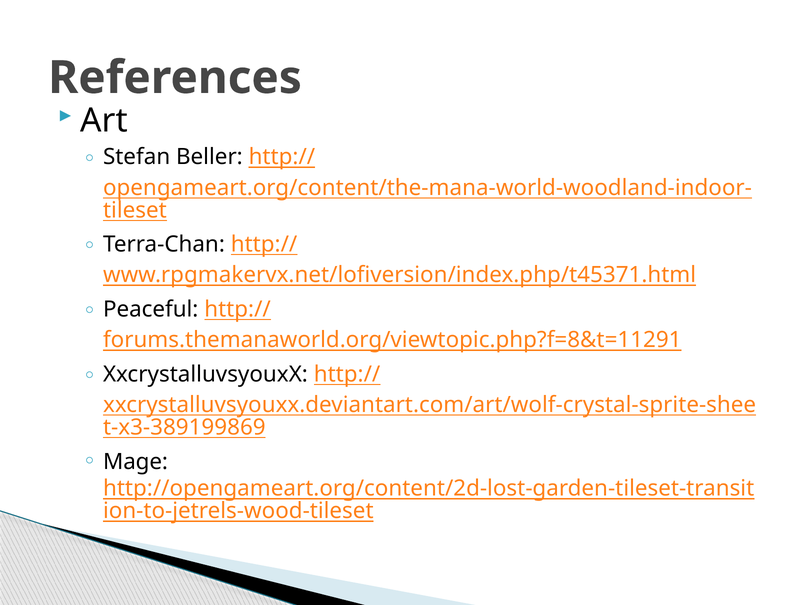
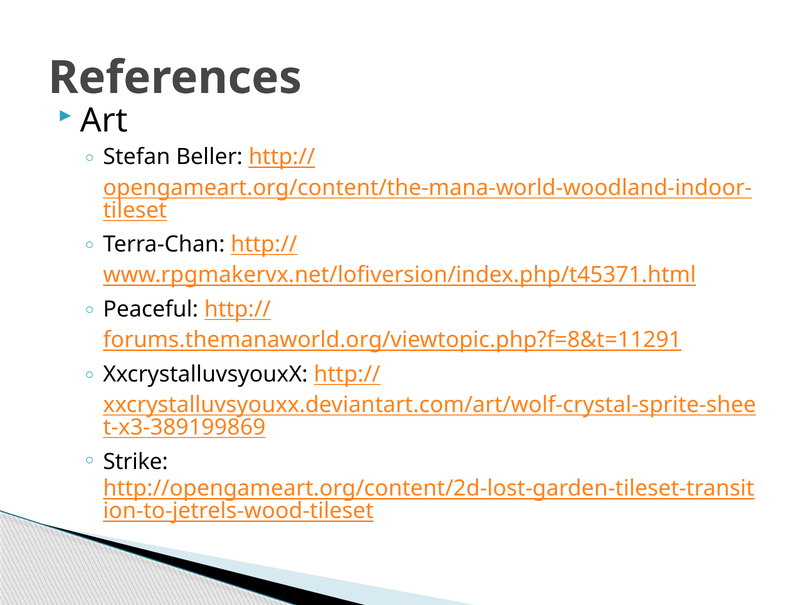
Mage: Mage -> Strike (136, 461)
